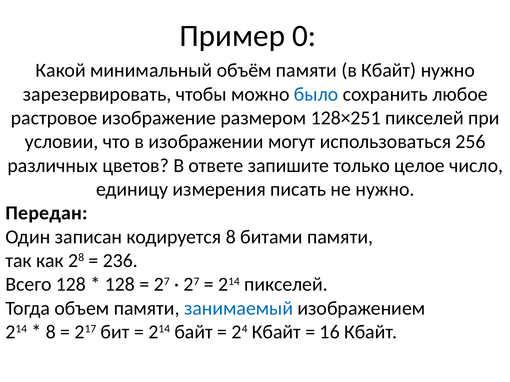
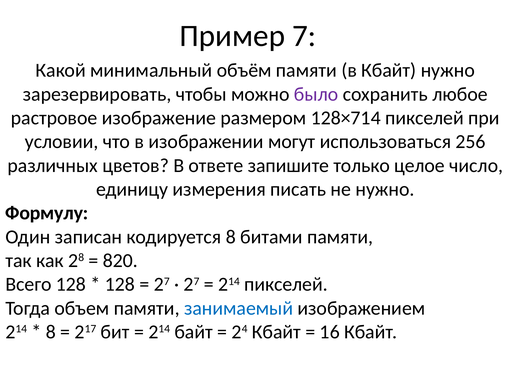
0: 0 -> 7 (304, 36)
было colour: blue -> purple (316, 94)
128×251: 128×251 -> 128×714 (346, 118)
Передан: Передан -> Формулу (47, 213)
236: 236 -> 820 (120, 261)
